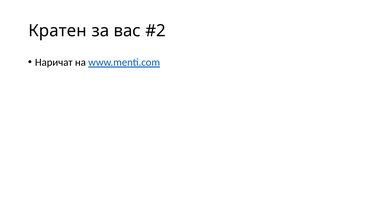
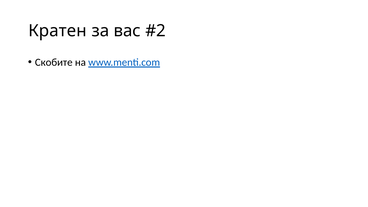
Наричат: Наричат -> Скобите (54, 62)
